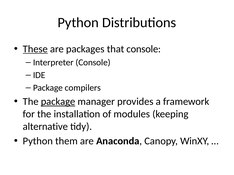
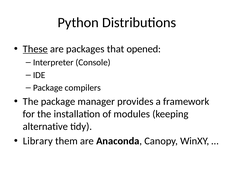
that console: console -> opened (144, 49)
package underline: present -> none (58, 102)
Python: Python -> Library (38, 141)
